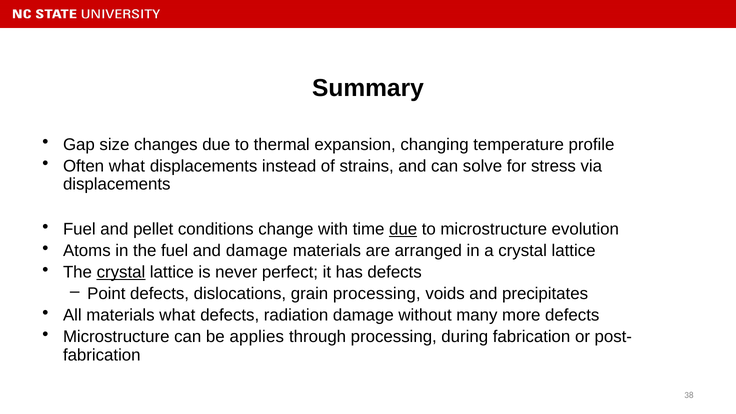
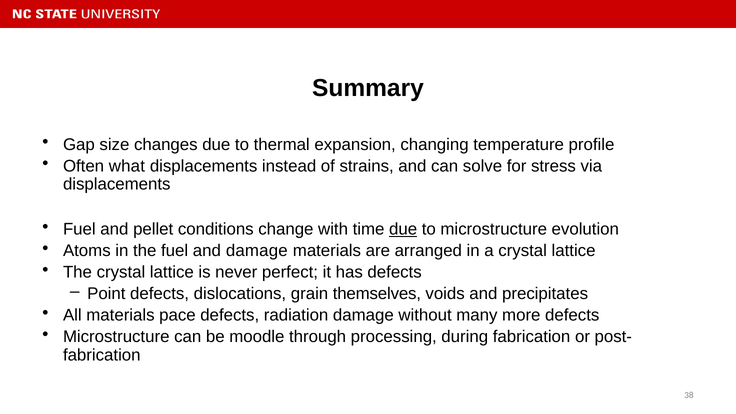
crystal underline: present -> none (121, 272)
grain processing: processing -> themselves (377, 294)
materials what: what -> pace (177, 315)
applies: applies -> moodle (257, 337)
